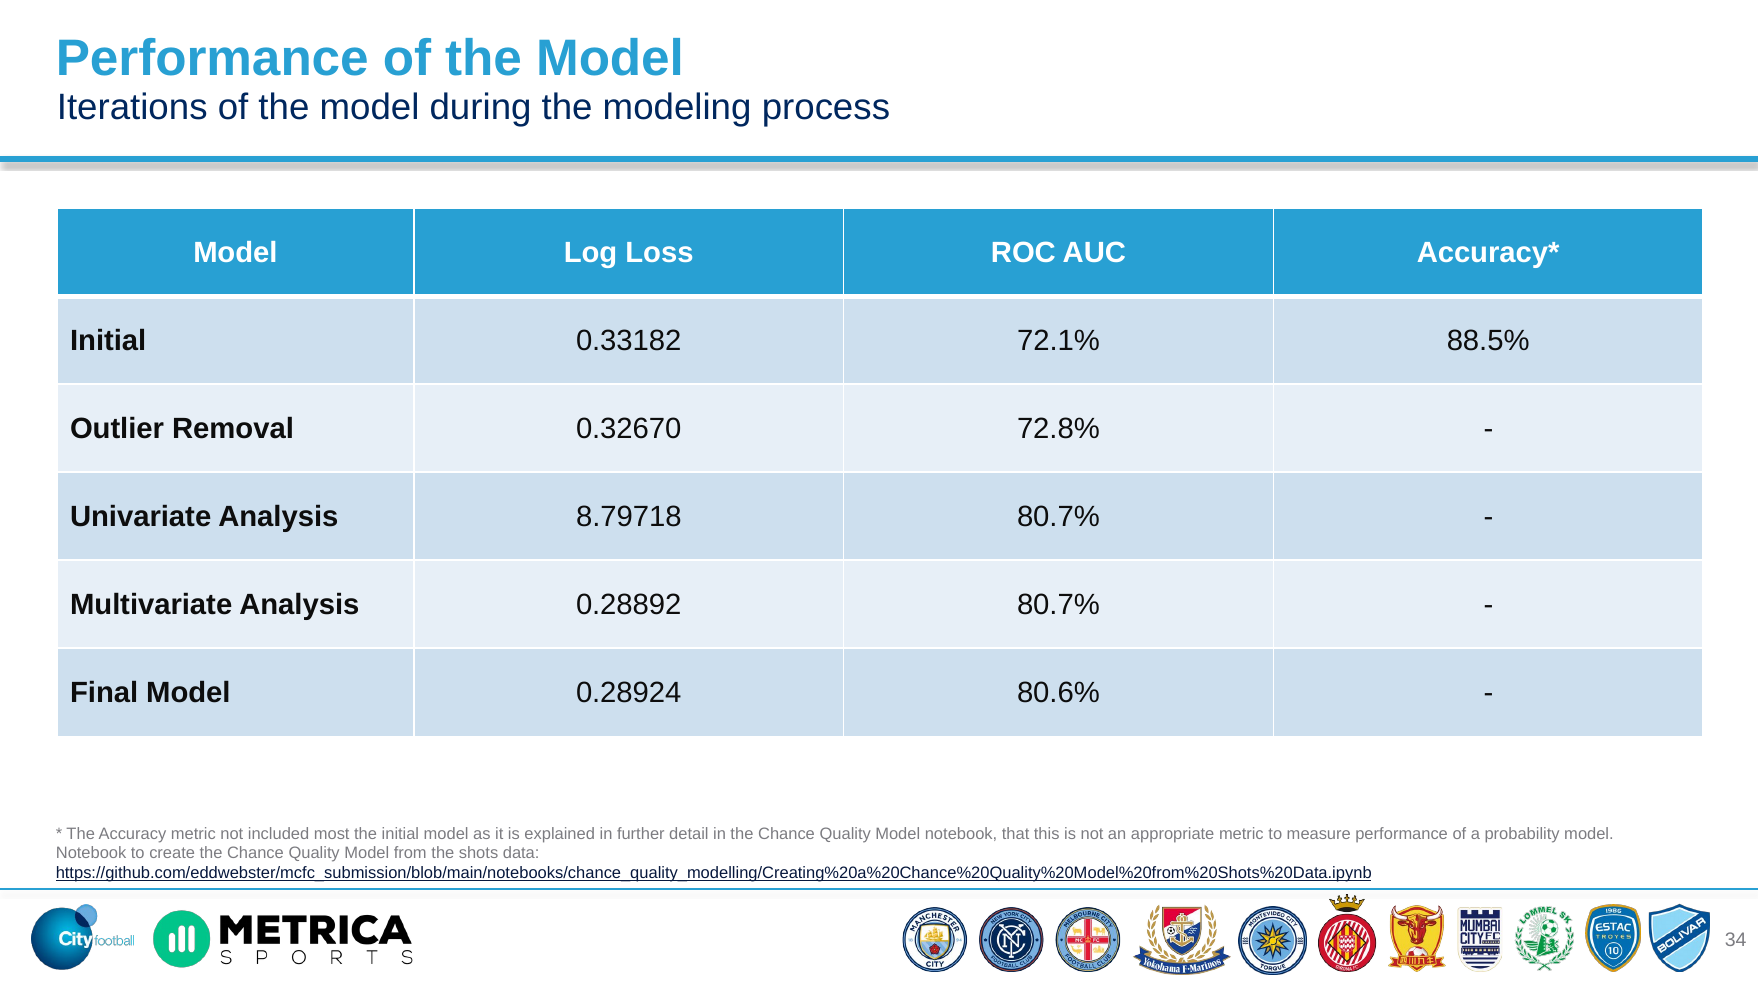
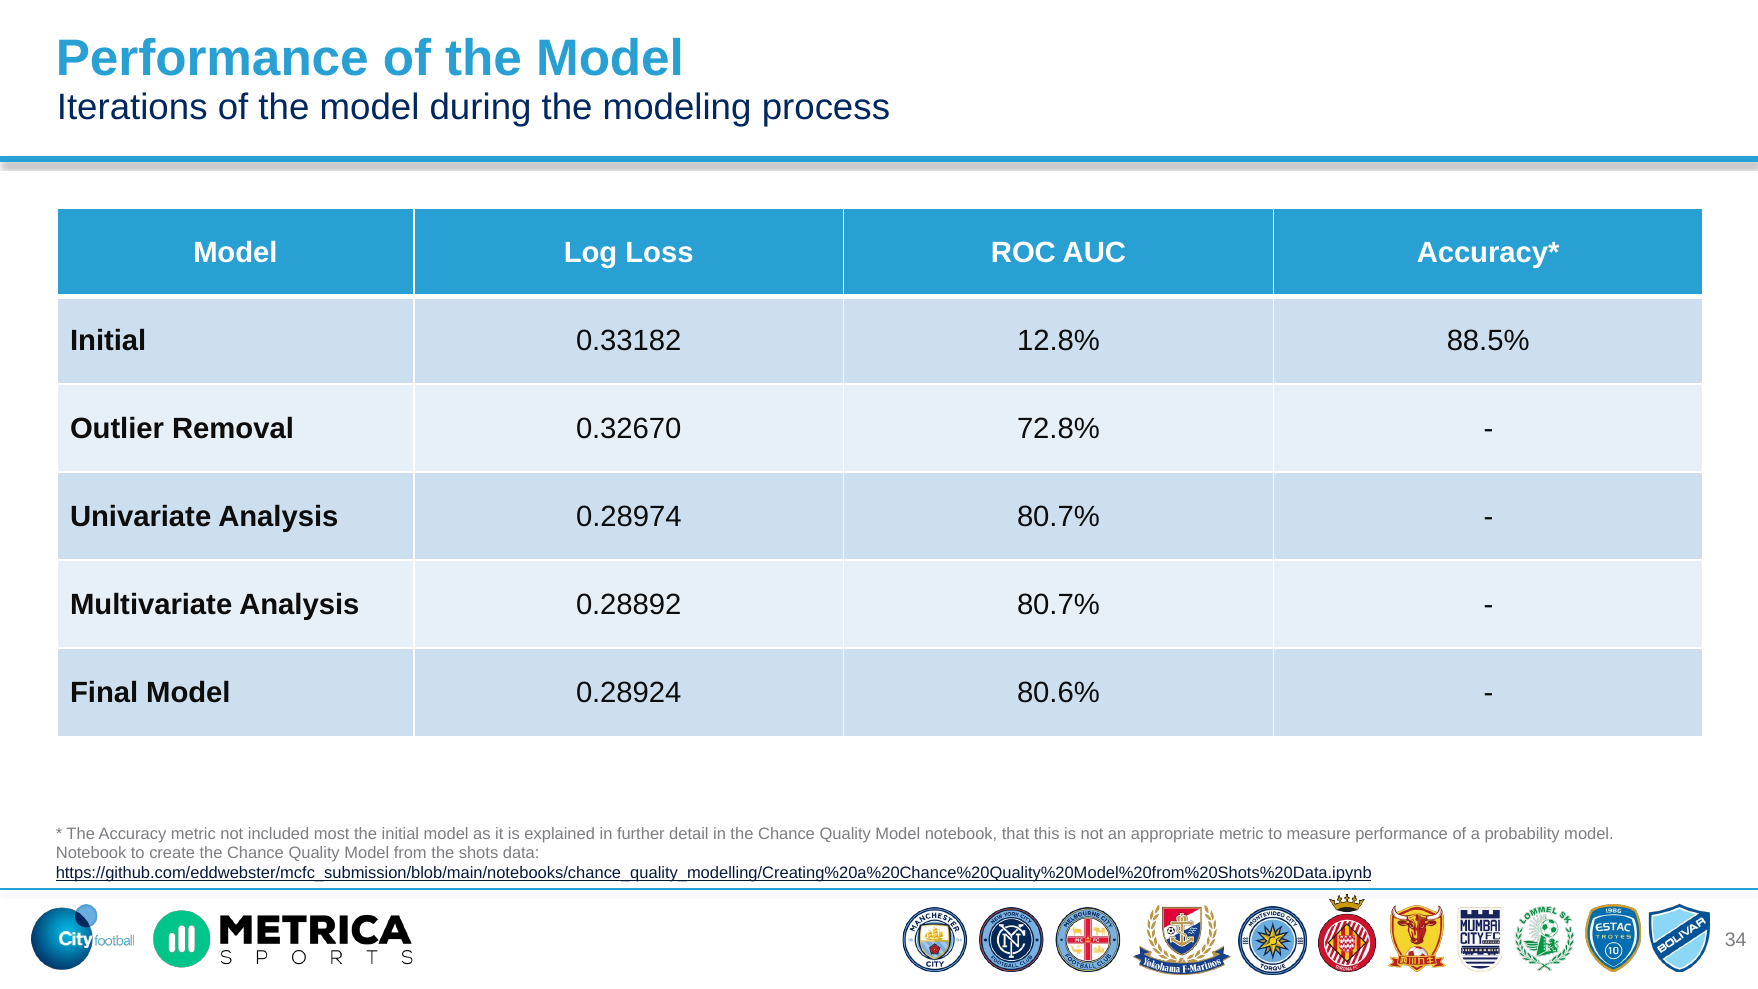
72.1%: 72.1% -> 12.8% (1059, 340)
8.79718: 8.79718 -> 0.28974 (629, 517)
